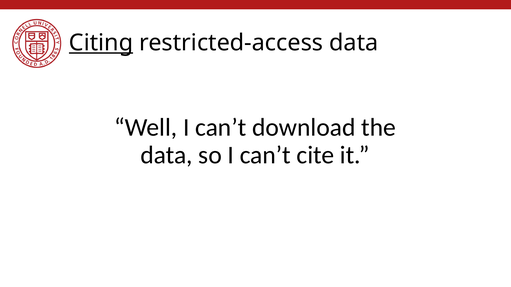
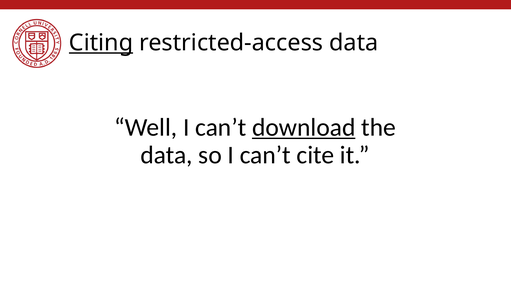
download underline: none -> present (304, 128)
